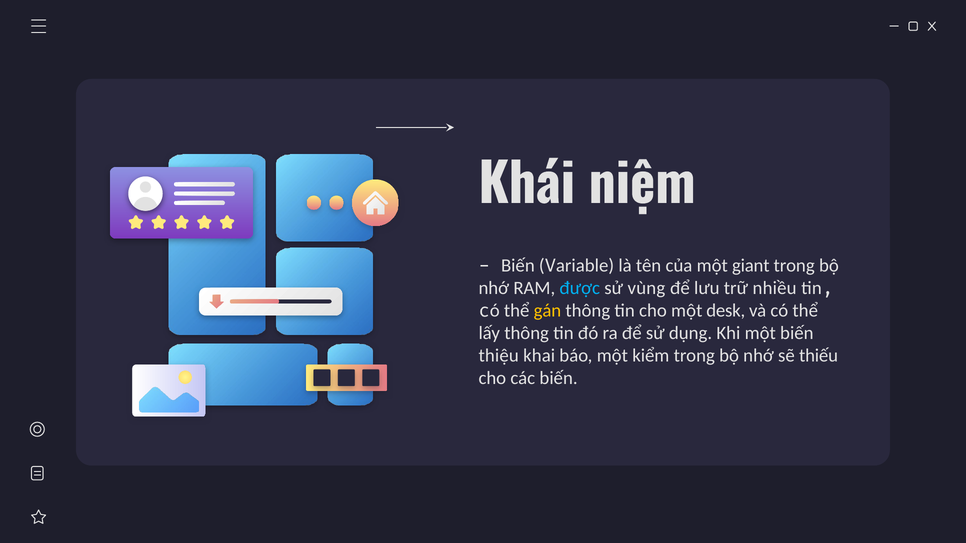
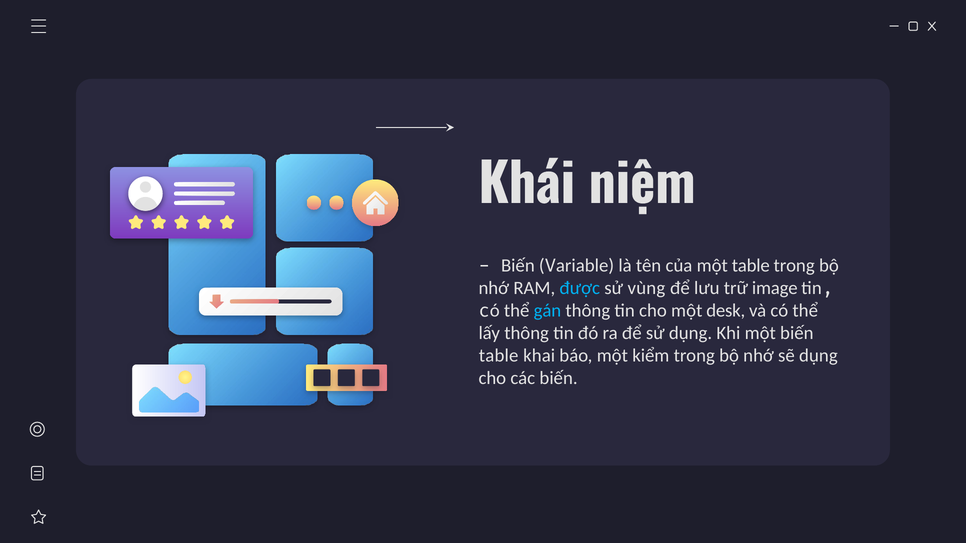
một giant: giant -> table (751, 266)
nhiều: nhiều -> image (775, 288)
gán colour: yellow -> light blue (547, 311)
thiệu: thiệu -> table (499, 356)
sẽ thiếu: thiếu -> dụng (818, 356)
